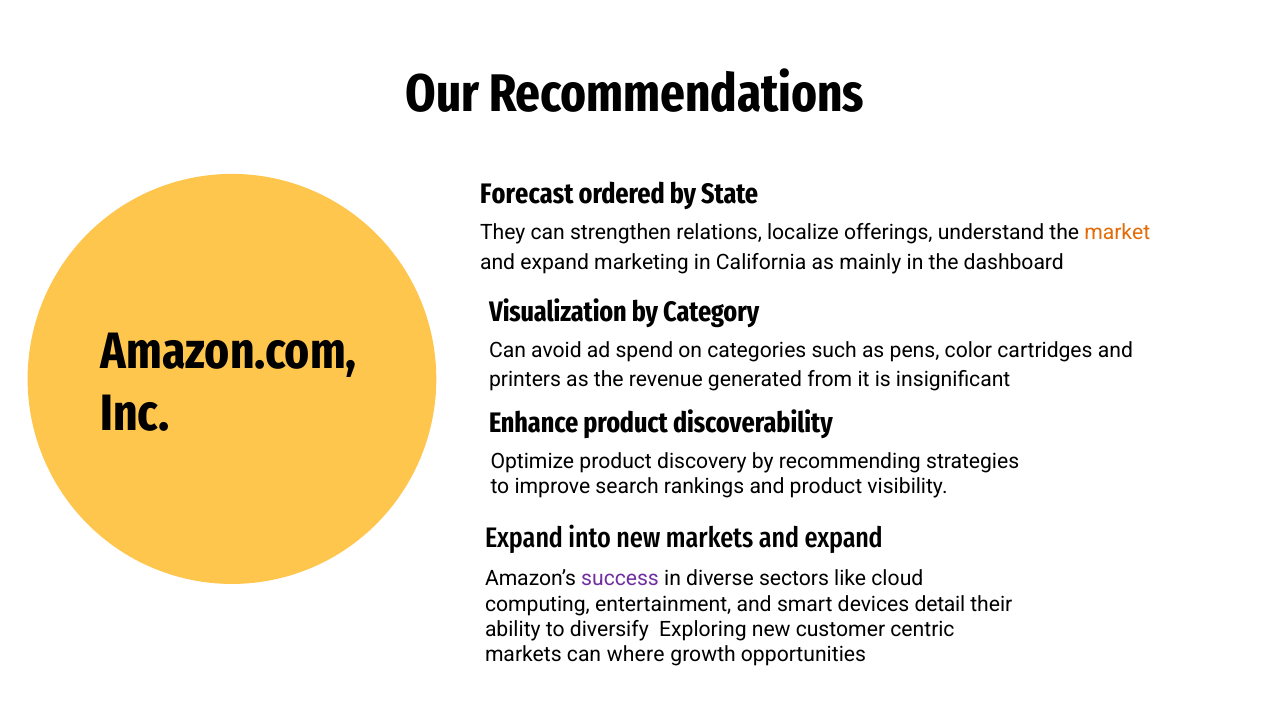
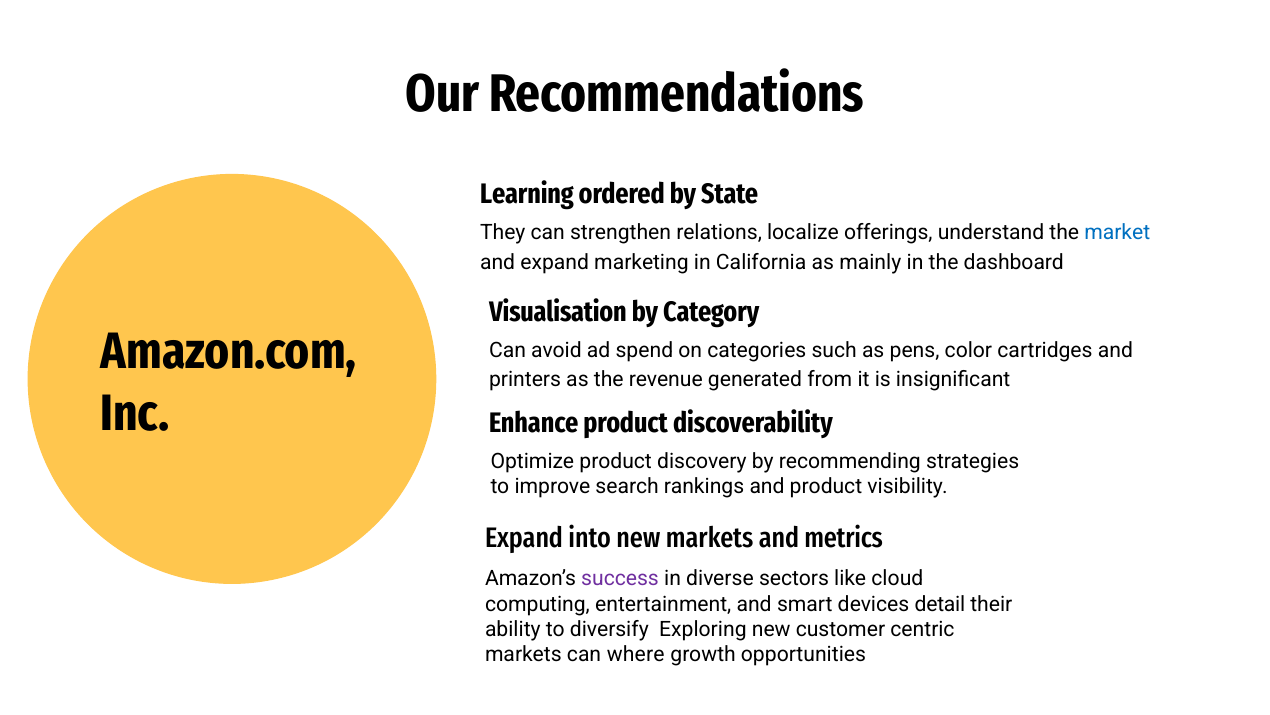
Forecast: Forecast -> Learning (527, 194)
market colour: orange -> blue (1117, 233)
Visualization: Visualization -> Visualisation (558, 311)
markets and expand: expand -> metrics (844, 538)
